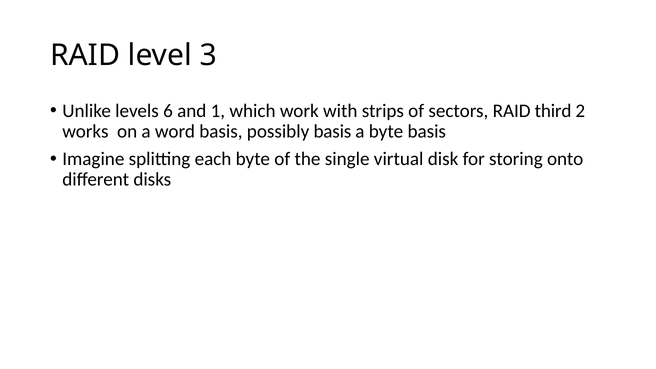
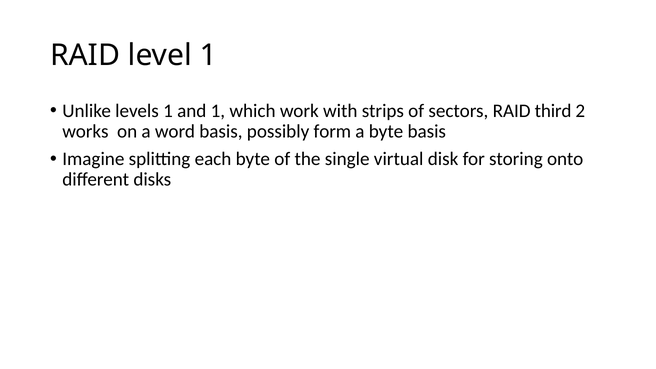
level 3: 3 -> 1 (208, 55)
levels 6: 6 -> 1 (168, 111)
possibly basis: basis -> form (332, 132)
